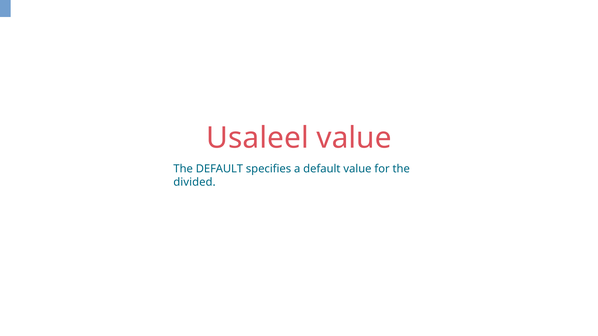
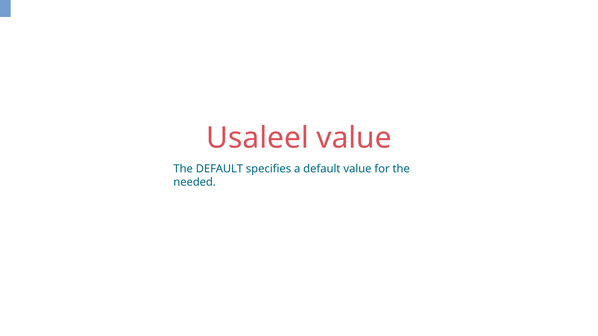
divided: divided -> needed (195, 182)
